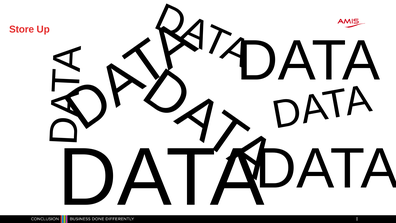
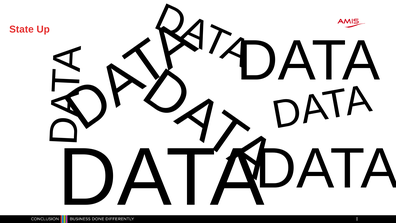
Store: Store -> State (22, 29)
